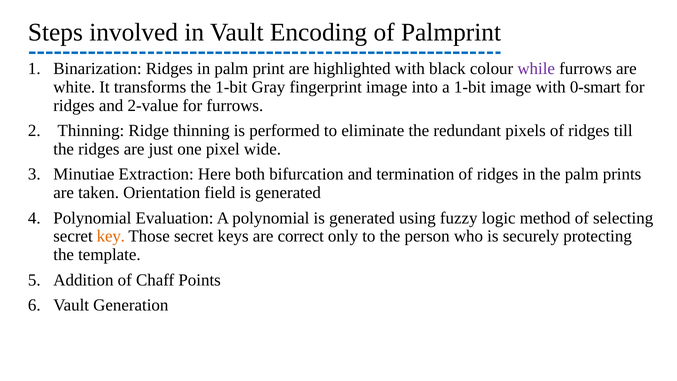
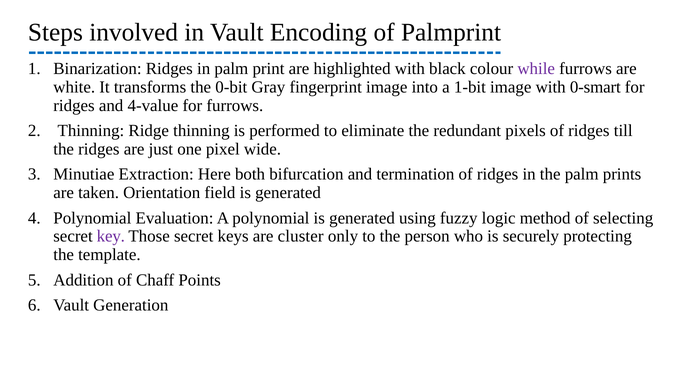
the 1-bit: 1-bit -> 0-bit (231, 87)
2-value: 2-value -> 4-value (153, 105)
key colour: orange -> purple (111, 236)
correct: correct -> cluster (301, 236)
